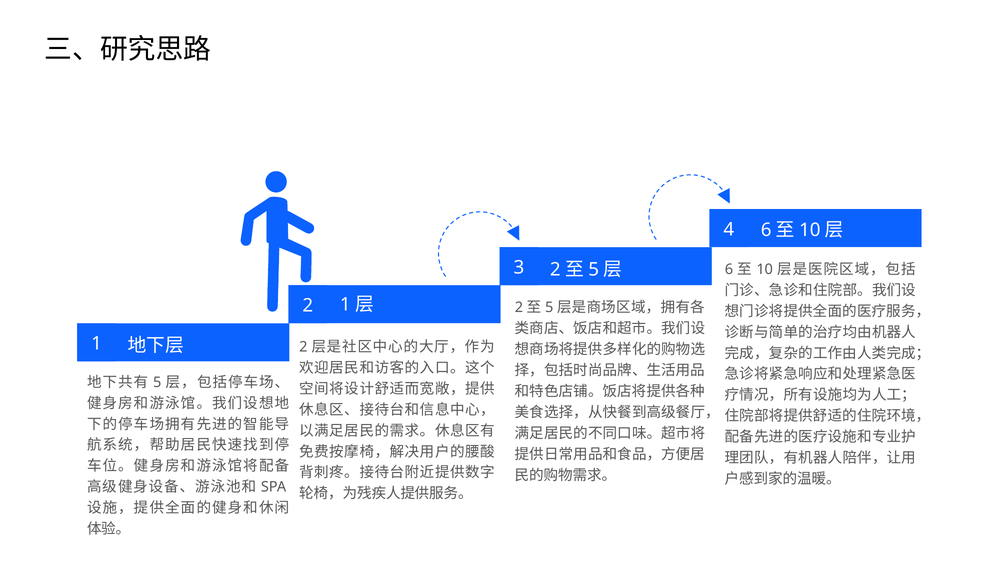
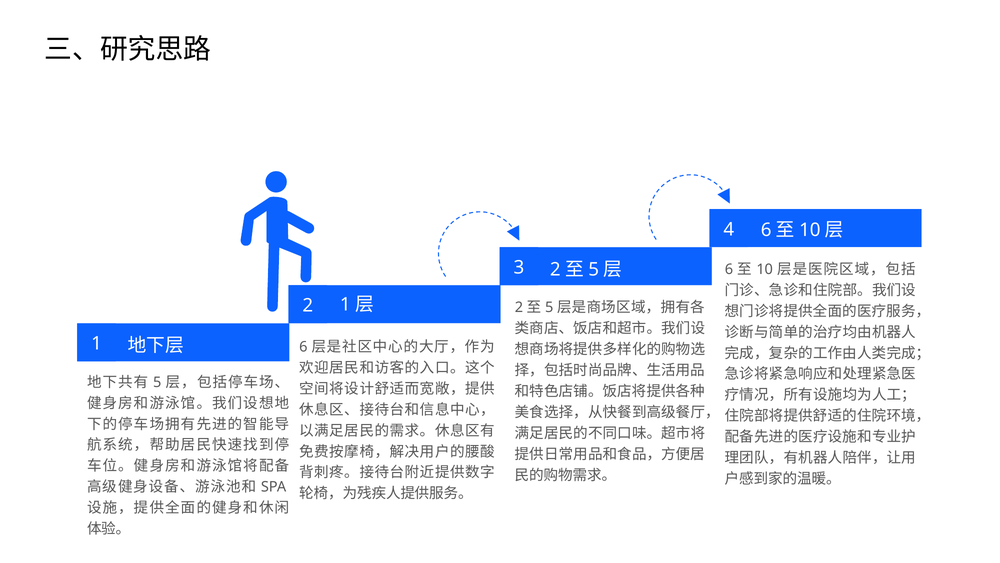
2: 2 -> 6 (303, 347)
